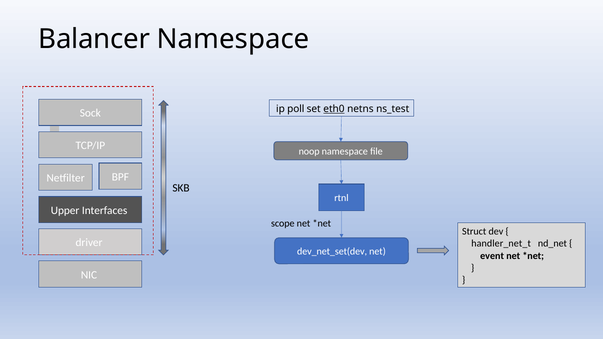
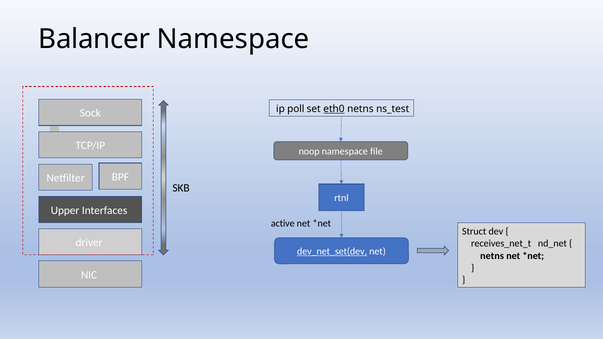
scope: scope -> active (283, 224)
handler_net_t: handler_net_t -> receives_net_t (501, 244)
dev_net_set(dev underline: none -> present (332, 252)
event: event -> netns (492, 256)
